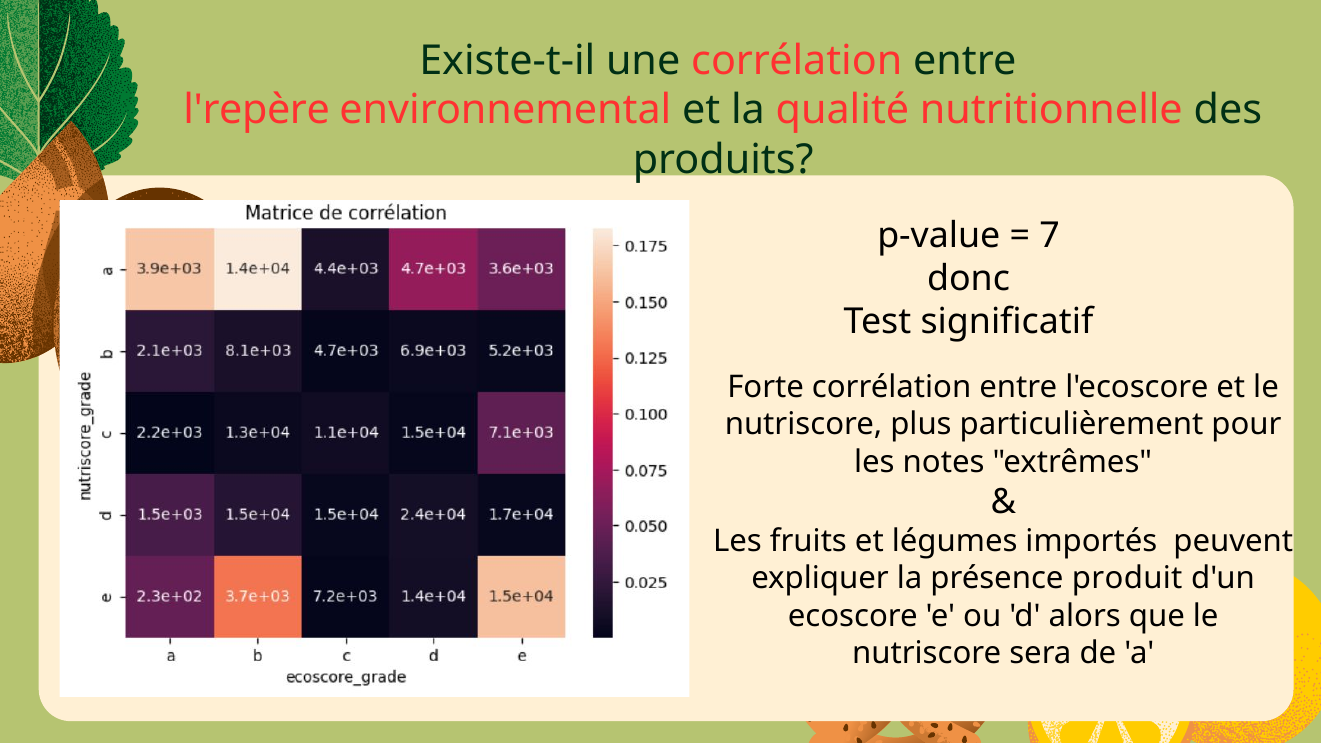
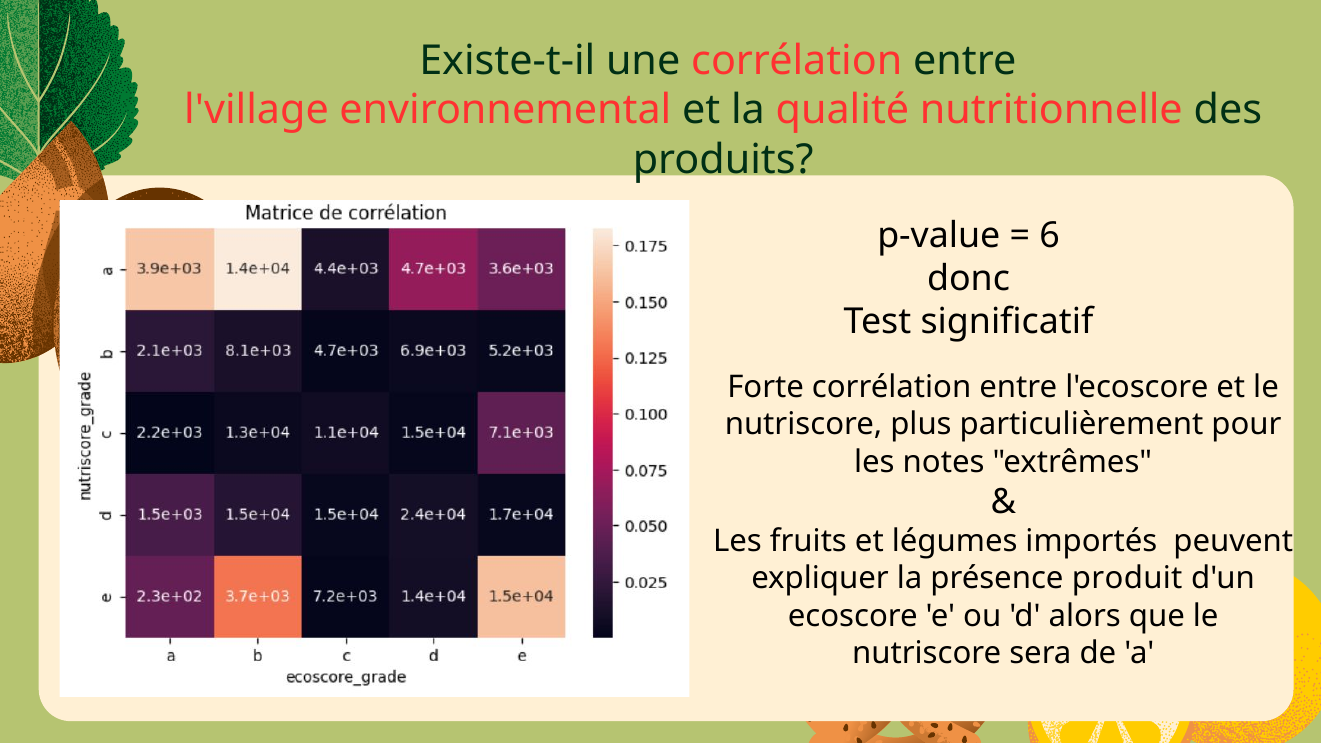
l'repère: l'repère -> l'village (257, 110)
7: 7 -> 6 (1050, 236)
